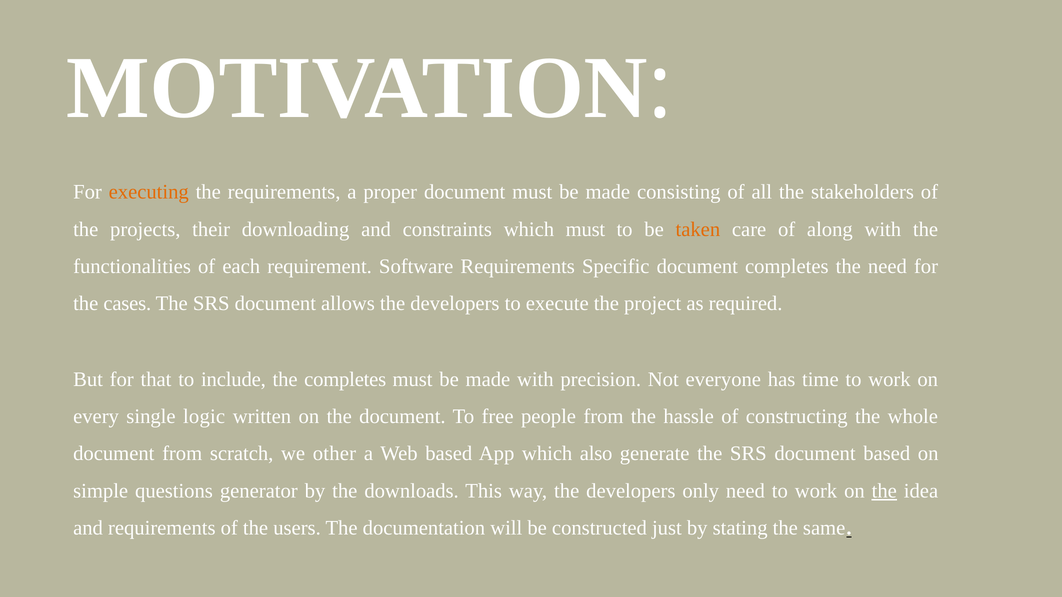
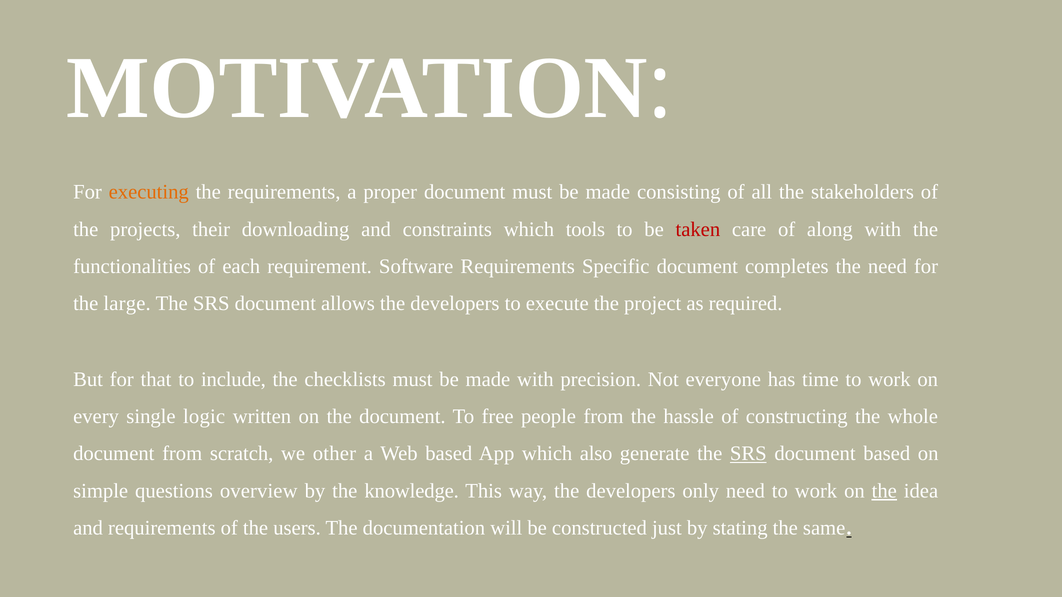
which must: must -> tools (585, 229)
taken colour: orange -> red (698, 229)
cases: cases -> large (127, 304)
the completes: completes -> checklists (345, 380)
SRS underline: none -> present (748, 454)
generator: generator -> overview (259, 491)
downloads: downloads -> knowledge (412, 491)
